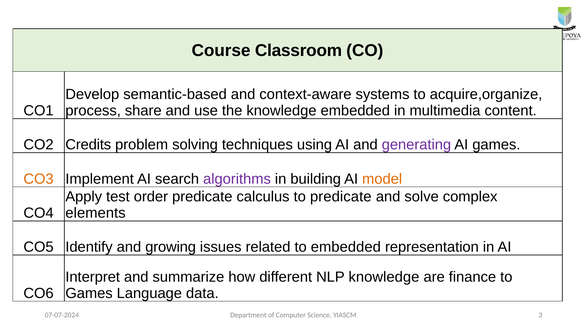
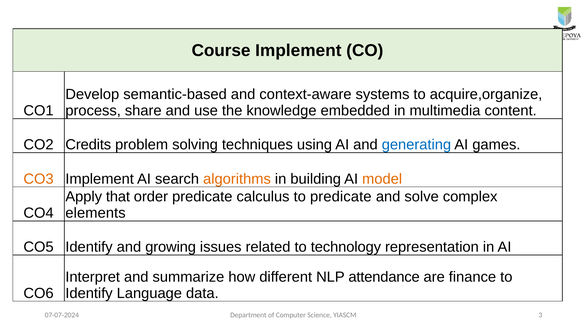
Course Classroom: Classroom -> Implement (298, 50)
generating colour: purple -> blue (416, 145)
algorithms colour: purple -> orange (237, 179)
test: test -> that (118, 197)
to embedded: embedded -> technology (346, 247)
NLP knowledge: knowledge -> attendance (384, 277)
Games: Games -> Identify (89, 293)
